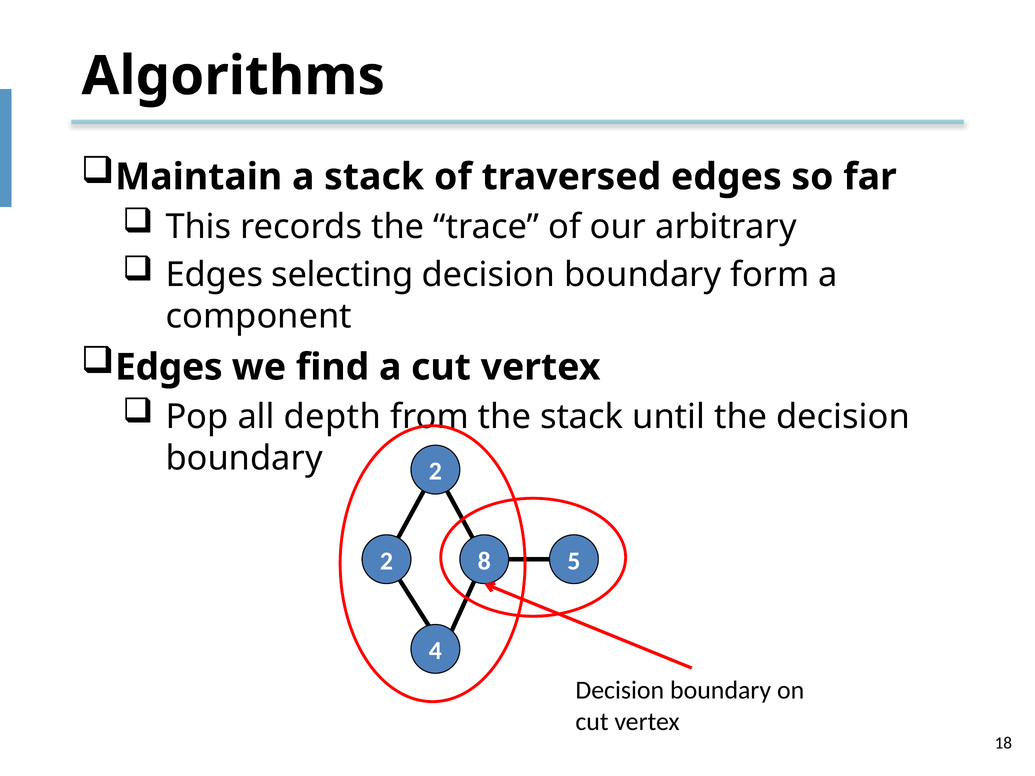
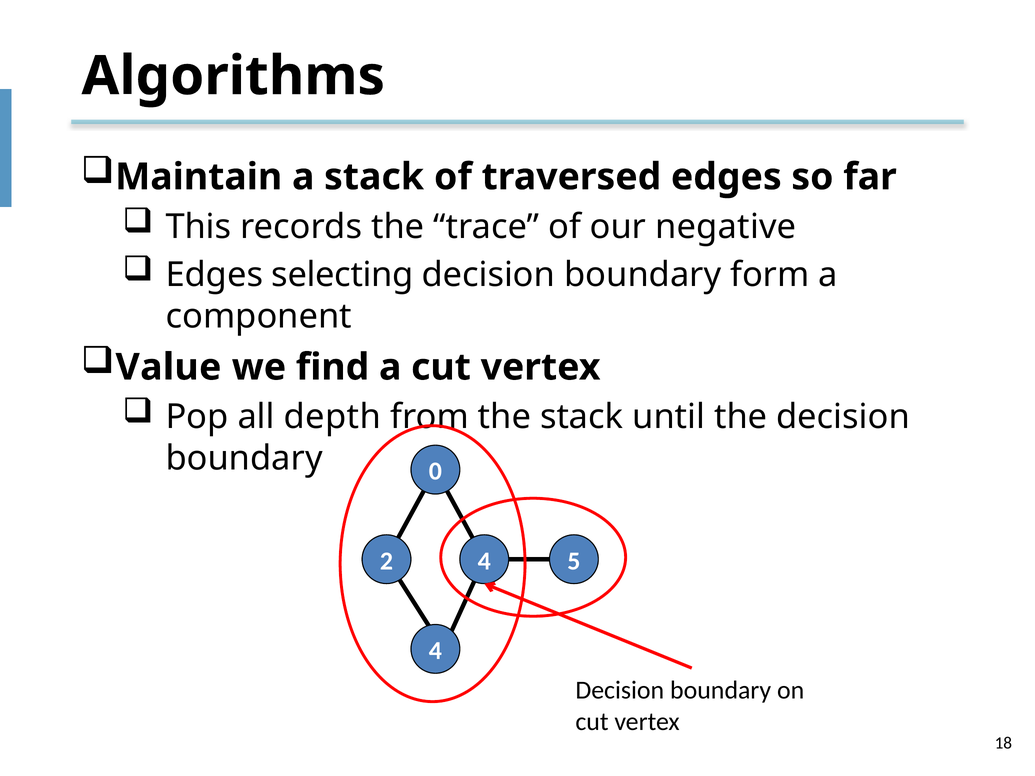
arbitrary: arbitrary -> negative (726, 227)
Edges: Edges -> Value (168, 367)
boundary 2: 2 -> 0 (435, 472)
2 8: 8 -> 4 (484, 561)
